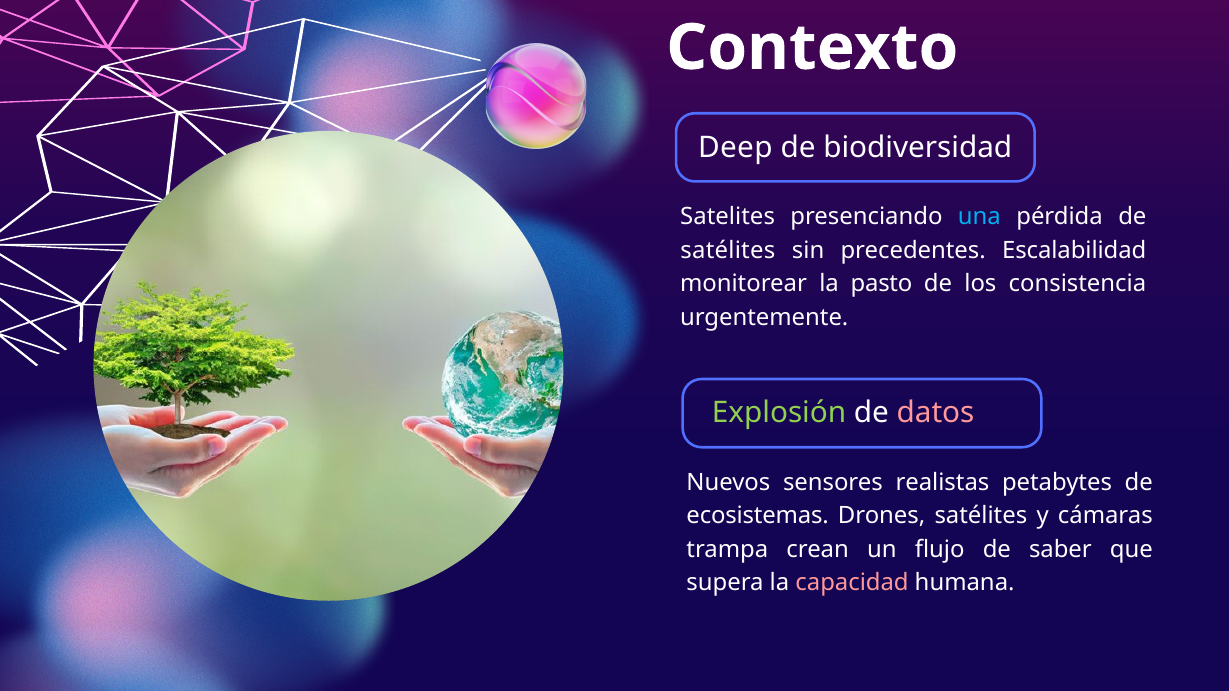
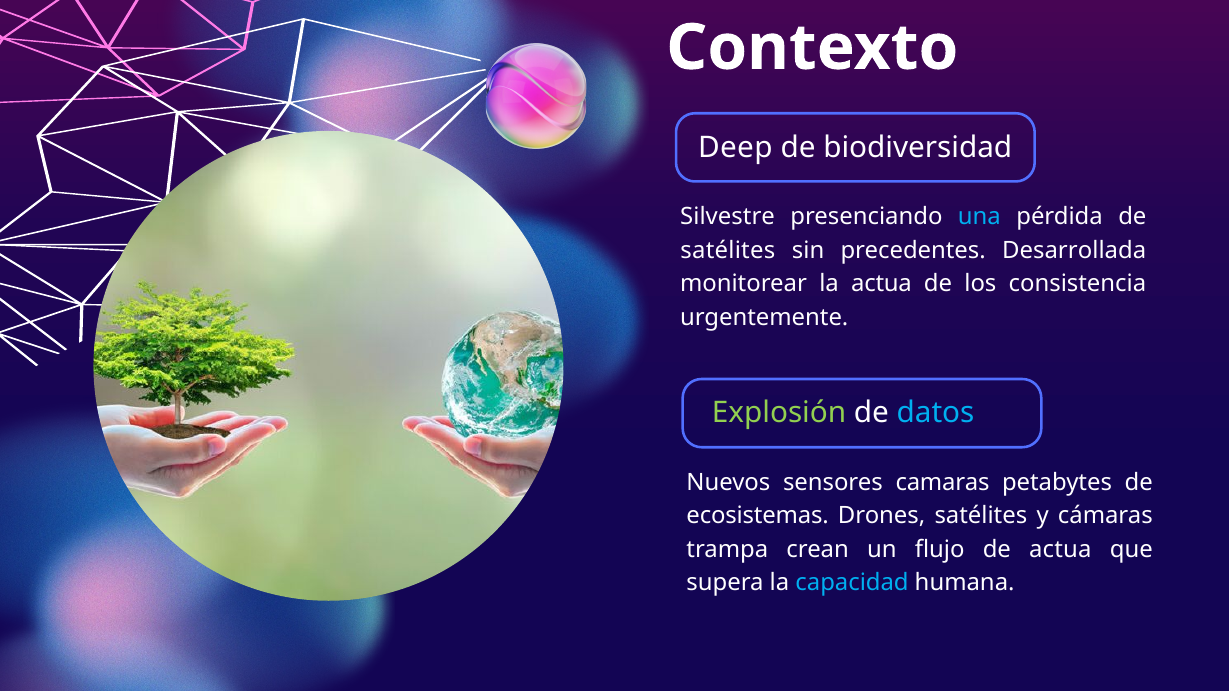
Satelites: Satelites -> Silvestre (728, 217)
Escalabilidad: Escalabilidad -> Desarrollada (1074, 250)
la pasto: pasto -> actua (881, 284)
datos colour: pink -> light blue (935, 412)
realistas: realistas -> camaras (943, 483)
de saber: saber -> actua (1060, 550)
capacidad colour: pink -> light blue (852, 583)
